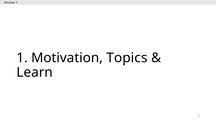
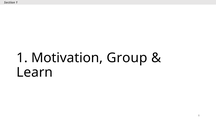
Topics: Topics -> Group (127, 58)
